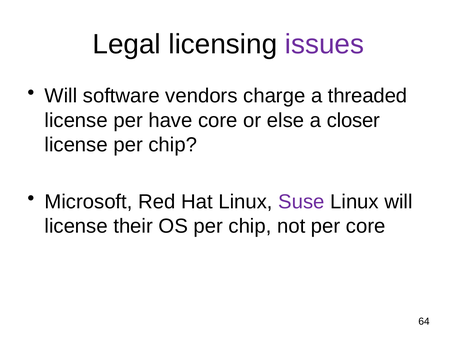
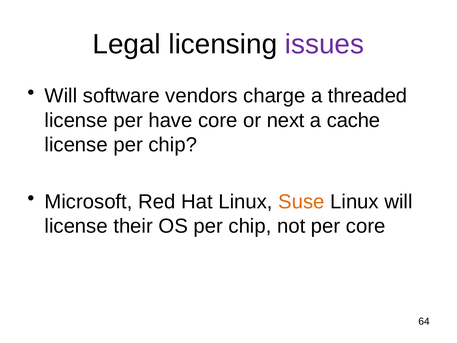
else: else -> next (286, 120)
closer: closer -> cache (353, 120)
Suse colour: purple -> orange (301, 202)
